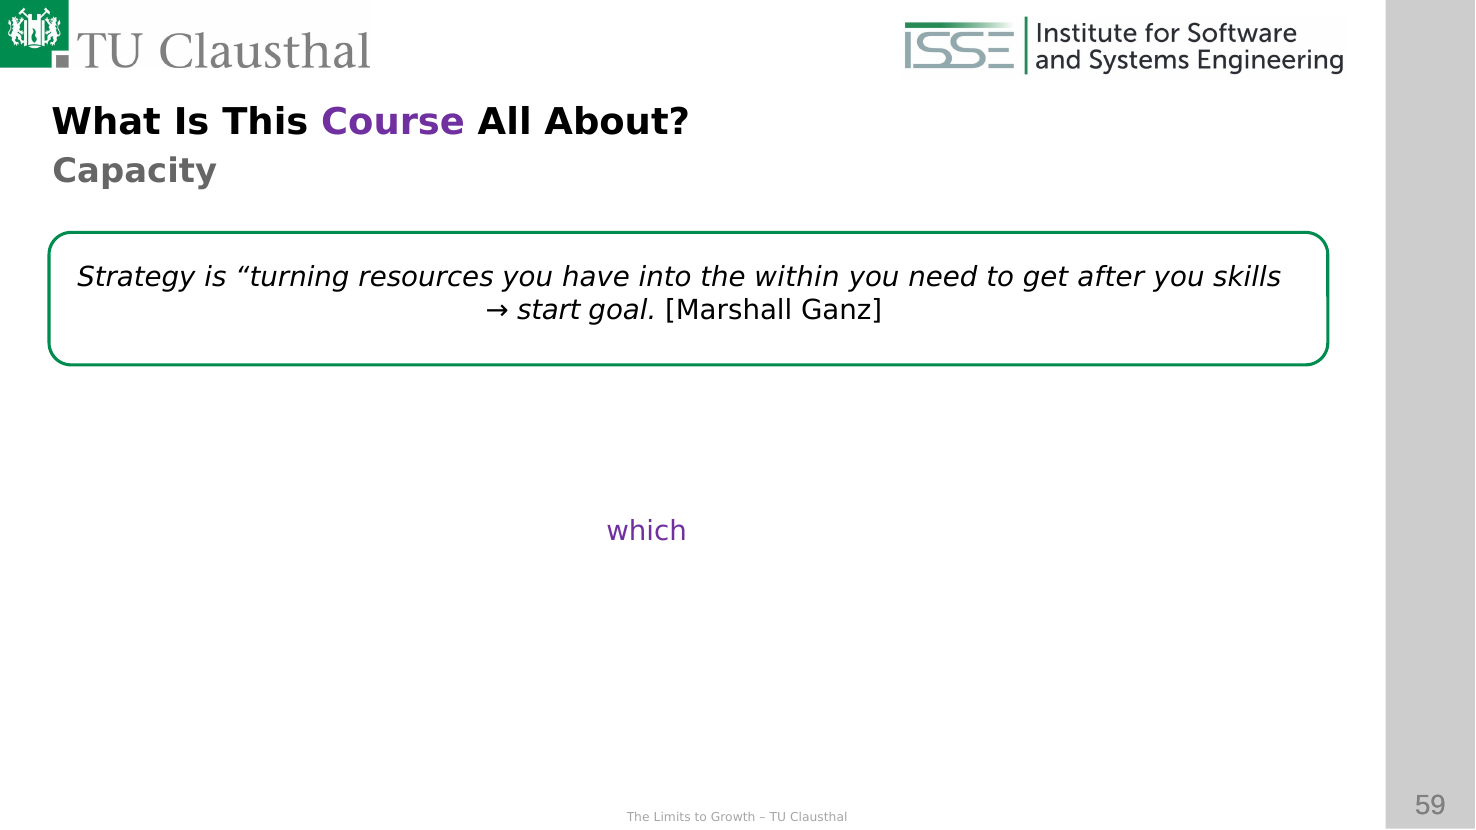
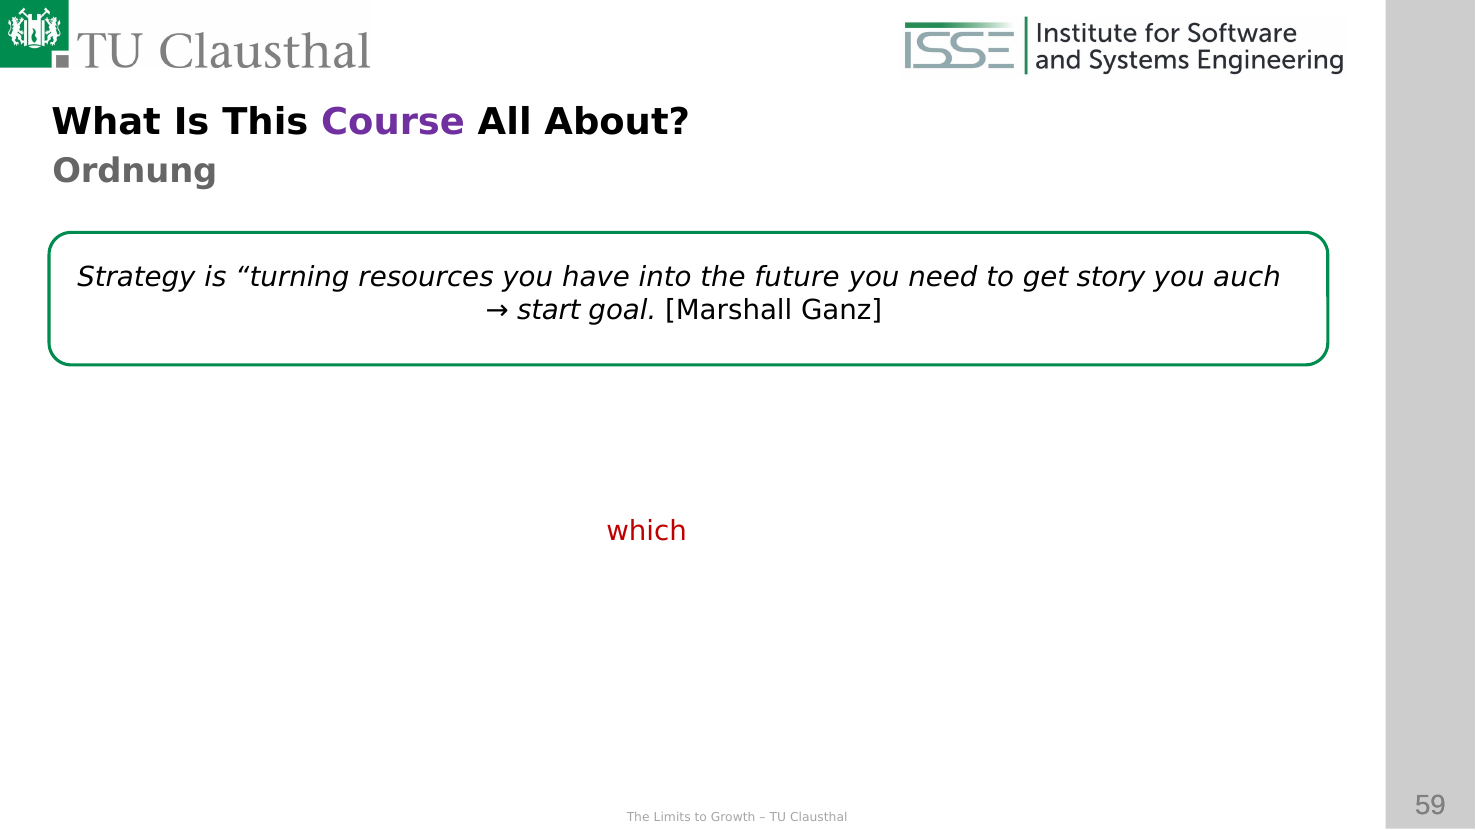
Capacity: Capacity -> Ordnung (135, 171)
within: within -> future (797, 277)
after: after -> story (1111, 277)
you skills: skills -> auch (1247, 277)
which colour: purple -> red (647, 532)
